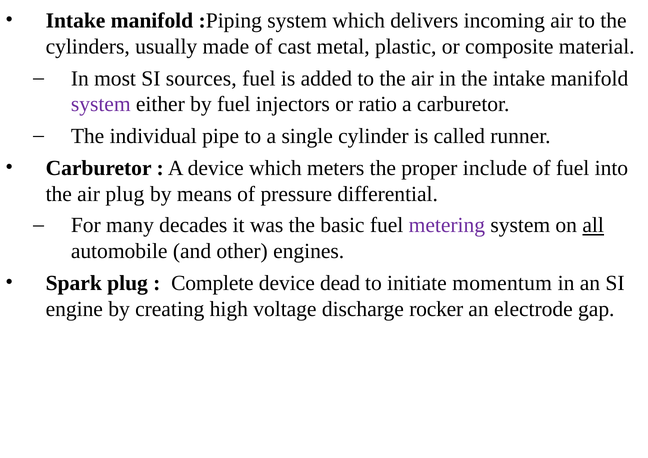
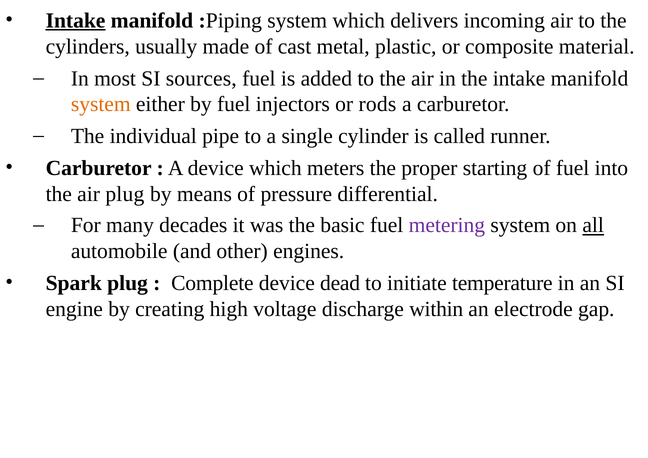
Intake underline: none -> present (76, 21)
system colour: purple -> orange (101, 104)
ratio: ratio -> rods (377, 104)
include: include -> starting (495, 168)
momentum: momentum -> temperature (502, 283)
rocker: rocker -> within (436, 309)
